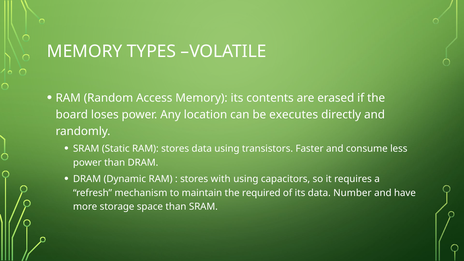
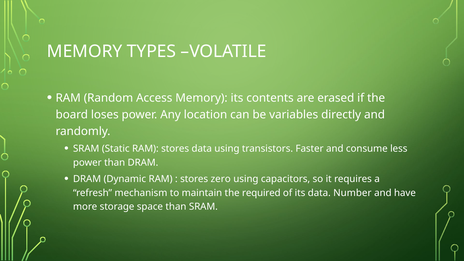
executes: executes -> variables (294, 115)
with: with -> zero (221, 179)
